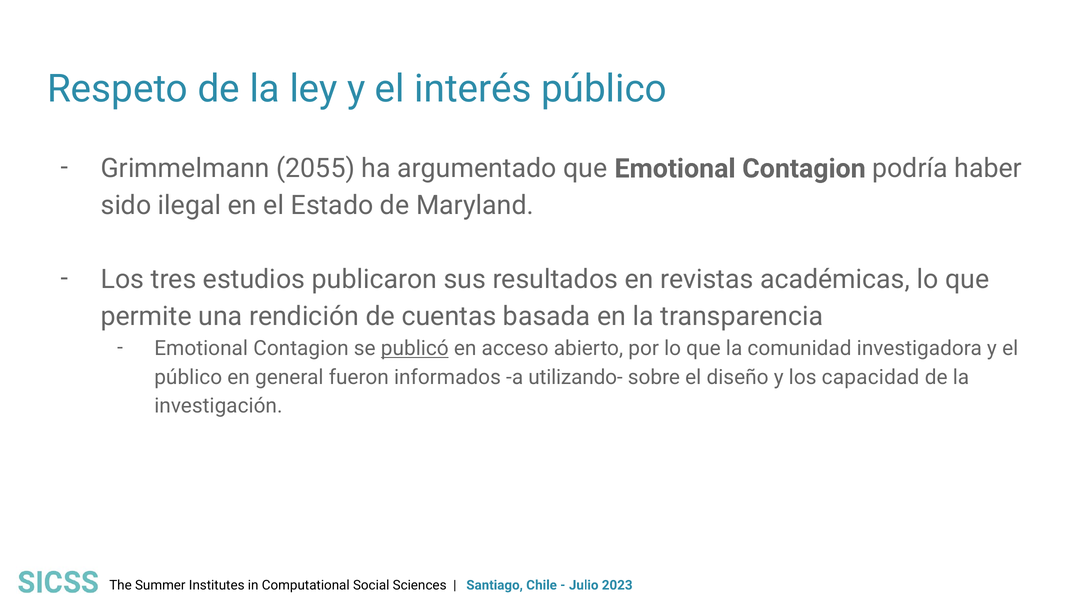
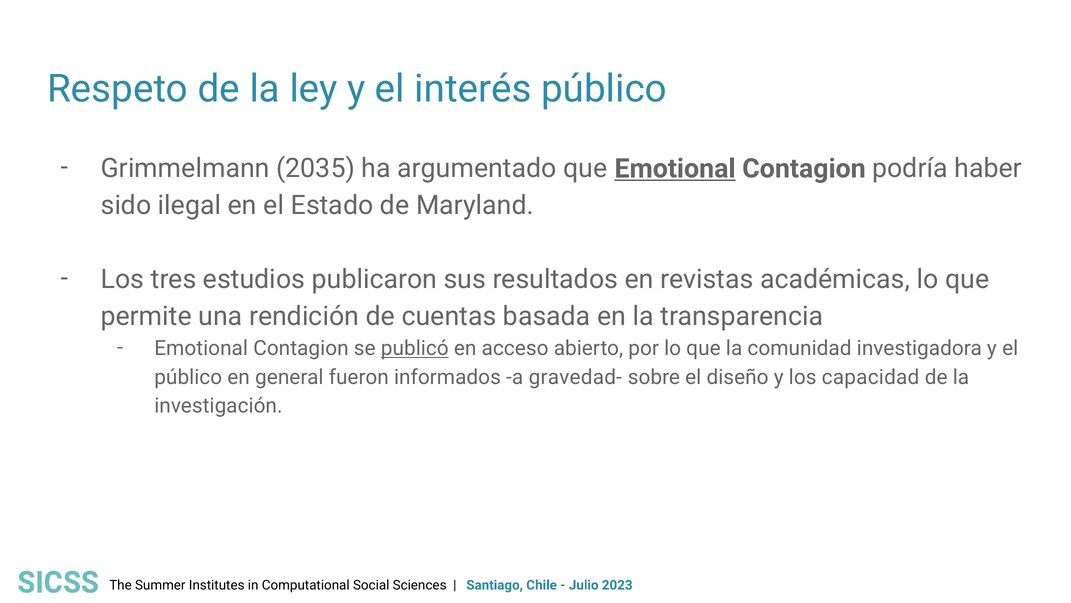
2055: 2055 -> 2035 (316, 168)
Emotional underline: none -> present (675, 168)
utilizando-: utilizando- -> gravedad- (575, 377)
